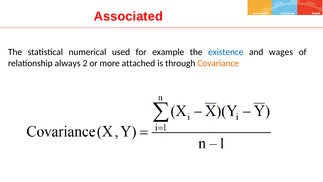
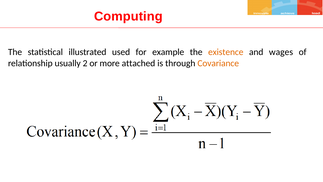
Associated: Associated -> Computing (128, 16)
numerical: numerical -> illustrated (87, 52)
existence colour: blue -> orange (226, 52)
always: always -> usually (68, 63)
